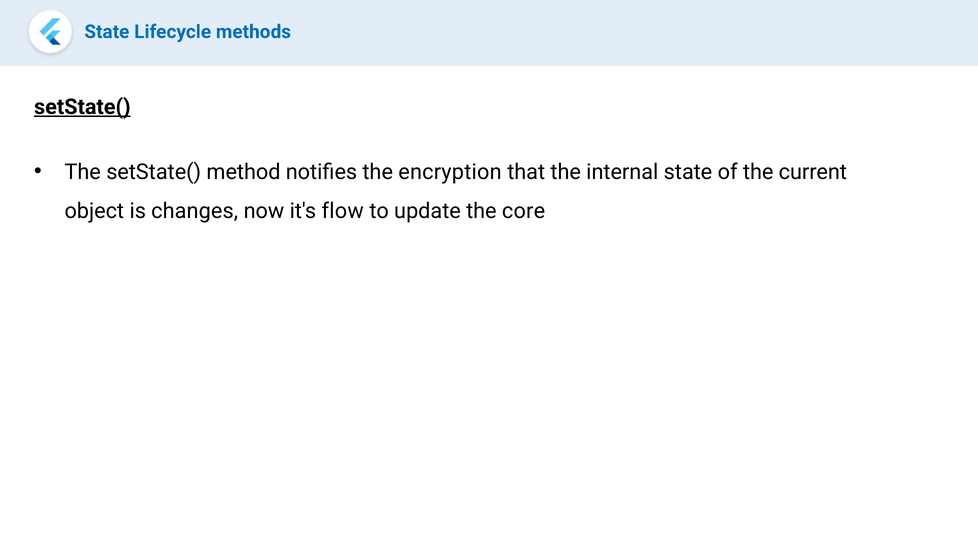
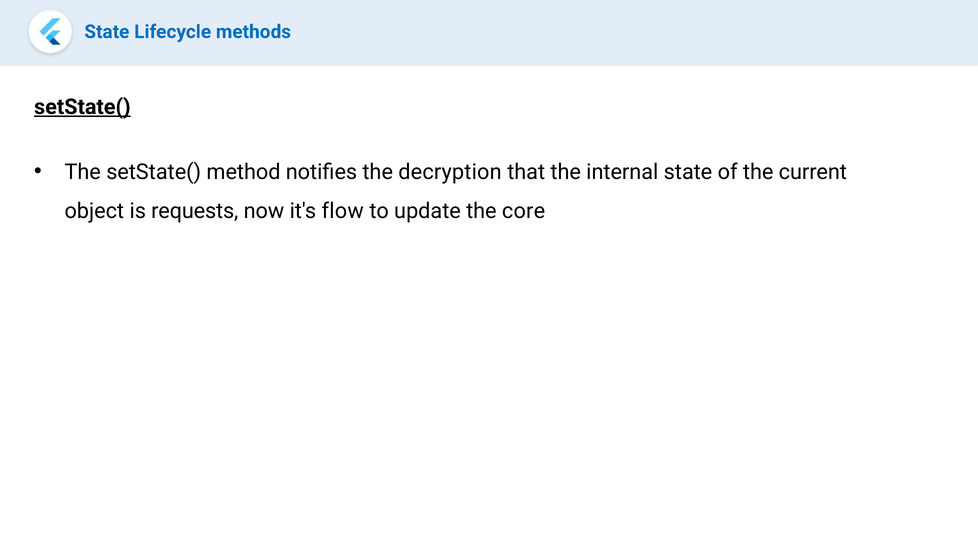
encryption: encryption -> decryption (450, 172)
changes: changes -> requests (195, 211)
